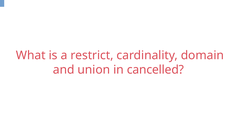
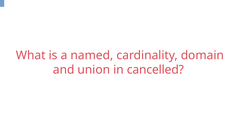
restrict: restrict -> named (92, 55)
